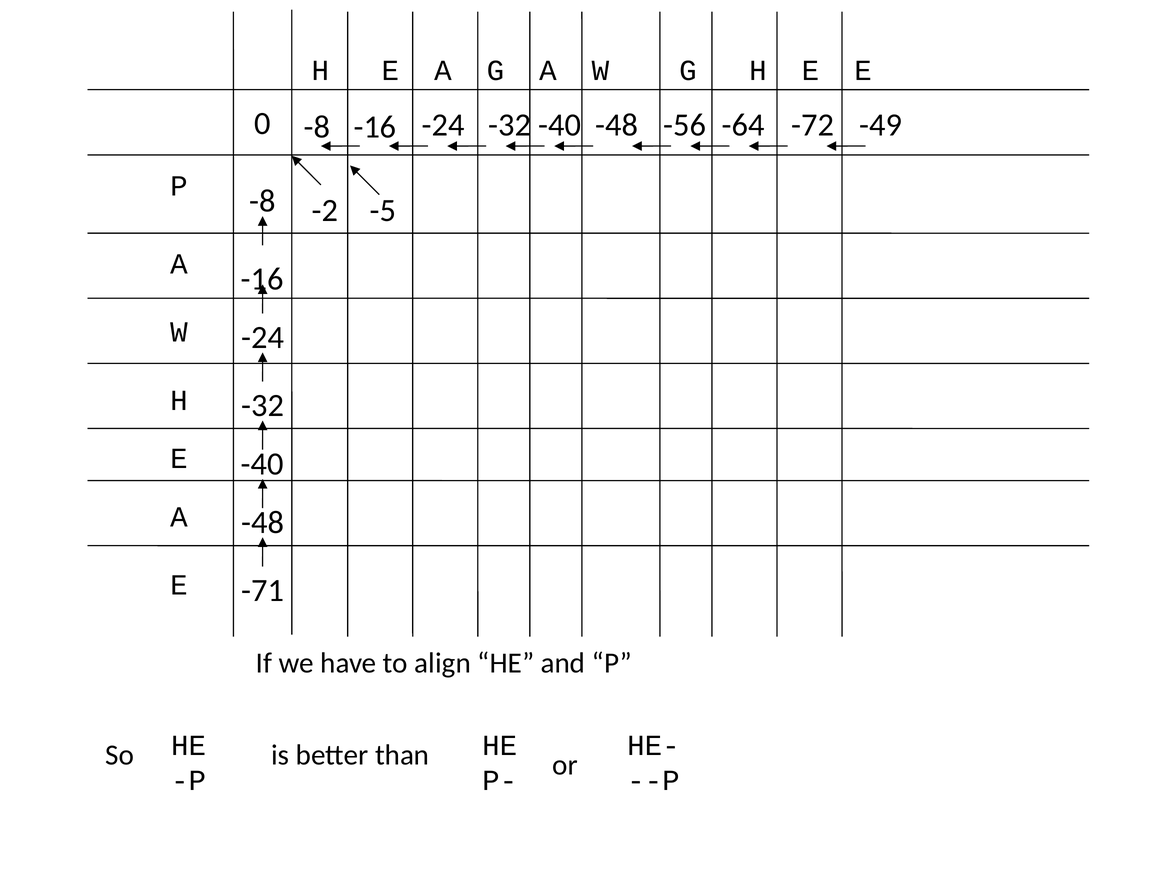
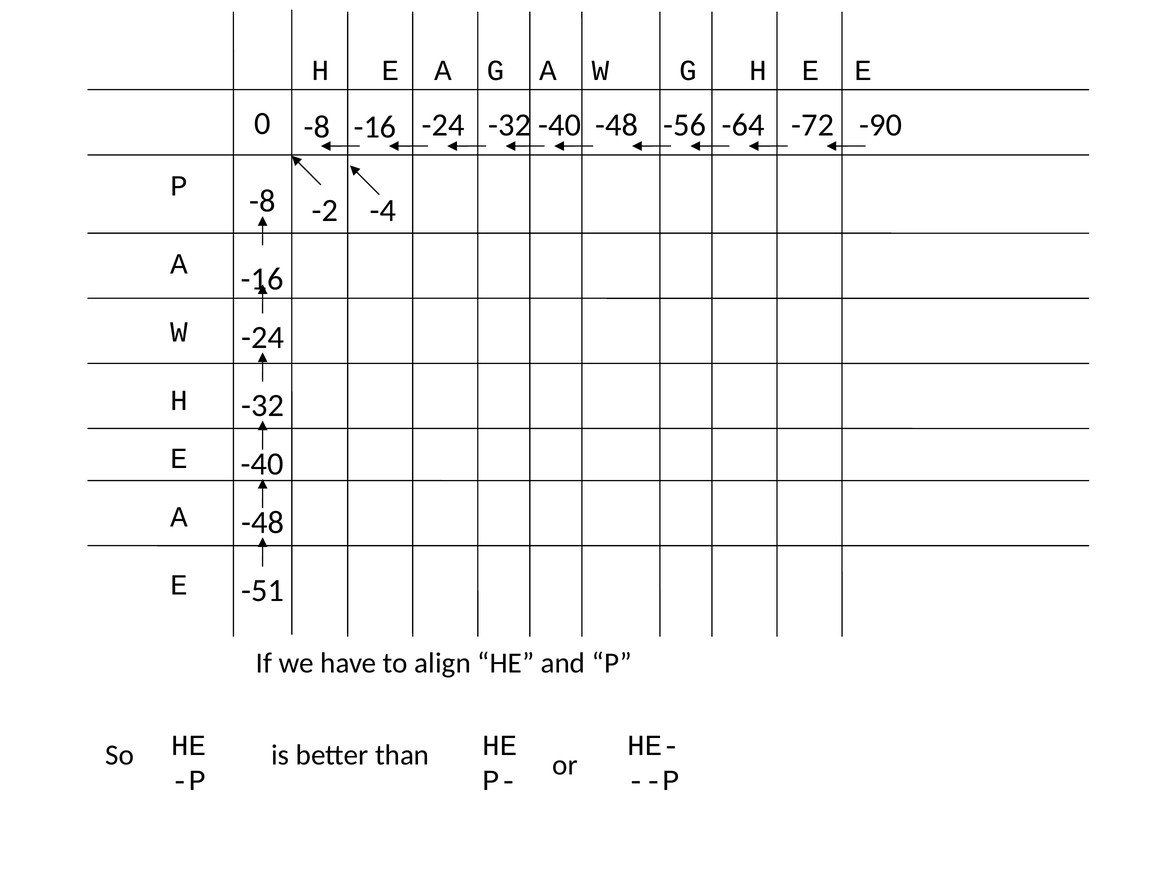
-49: -49 -> -90 (881, 125)
-5: -5 -> -4 (383, 210)
-71: -71 -> -51 (263, 590)
